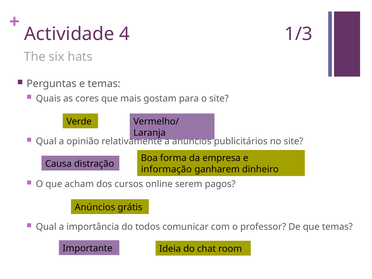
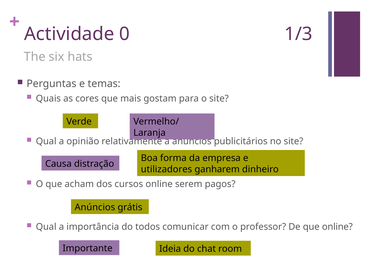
4: 4 -> 0 (124, 34)
informação: informação -> utilizadores (166, 169)
que temas: temas -> online (337, 227)
